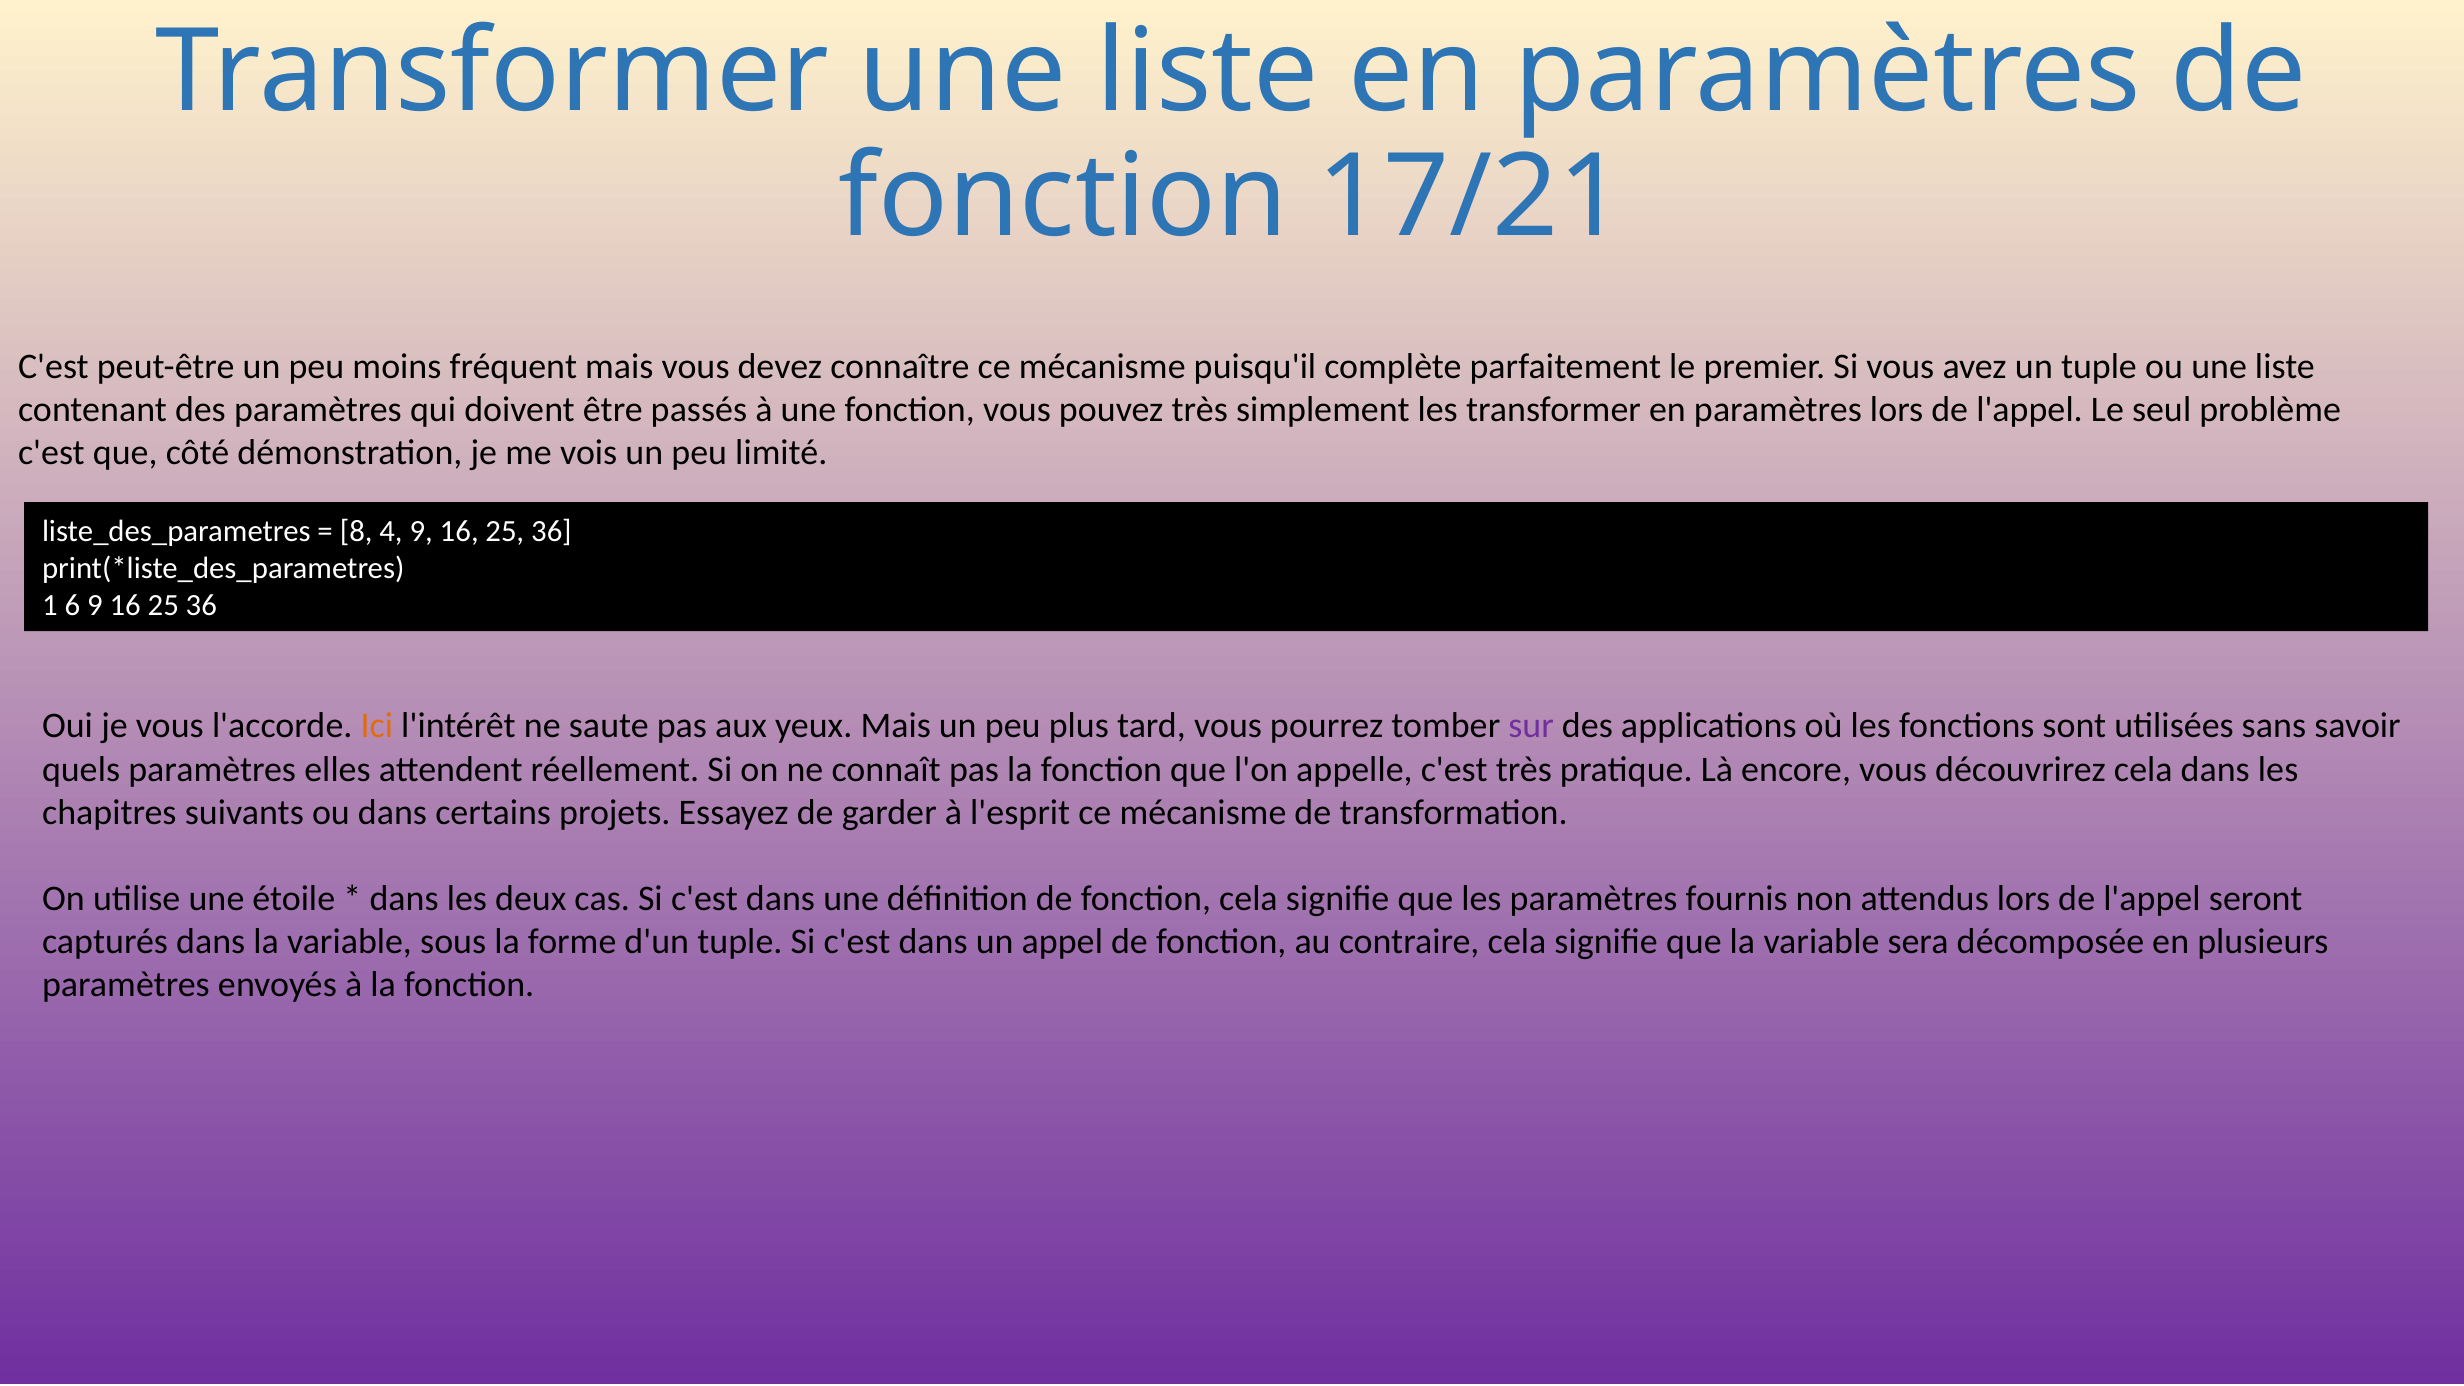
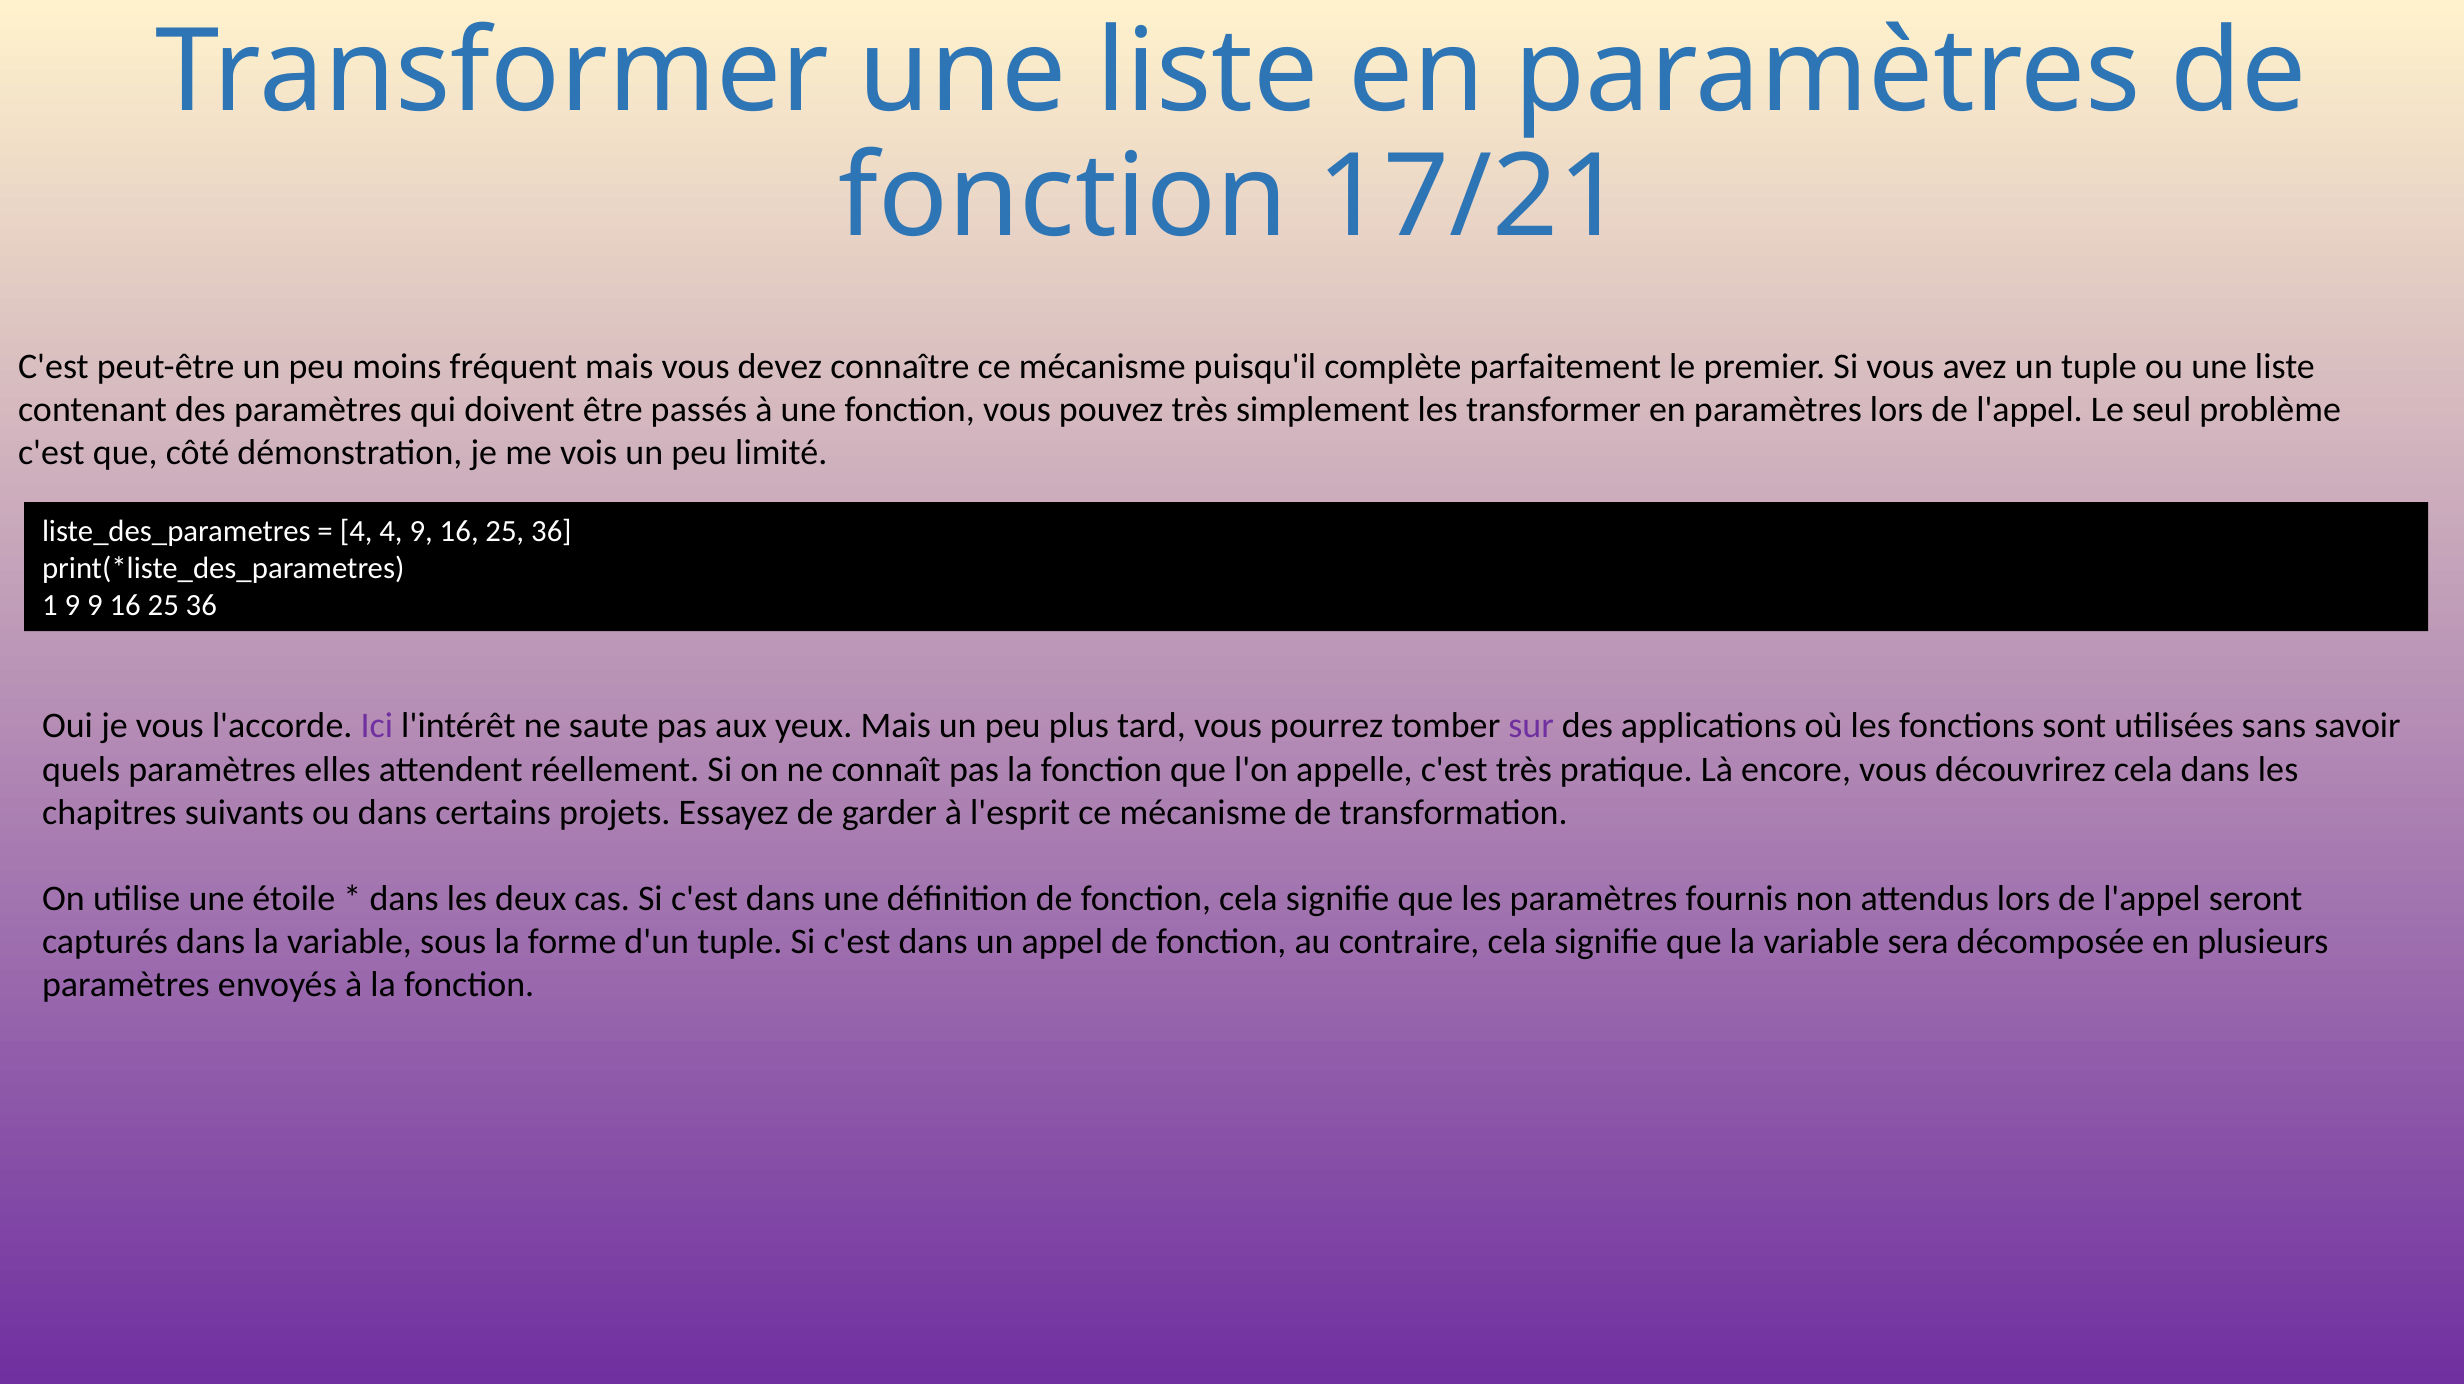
8: 8 -> 4 (356, 532)
1 6: 6 -> 9 (72, 606)
Ici colour: orange -> purple (377, 726)
